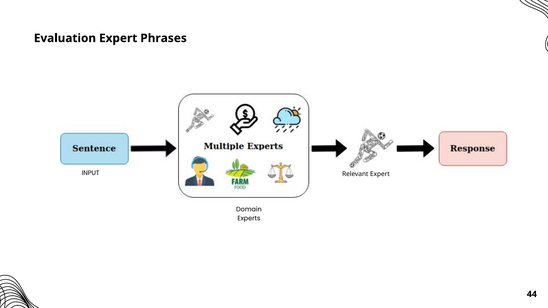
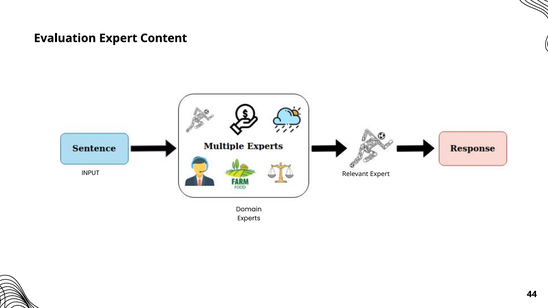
Phrases: Phrases -> Content (164, 38)
